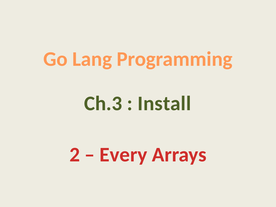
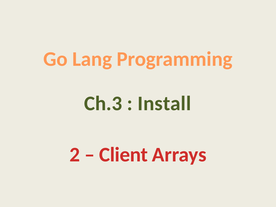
Every: Every -> Client (124, 155)
